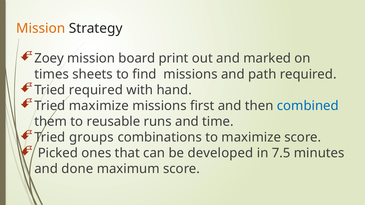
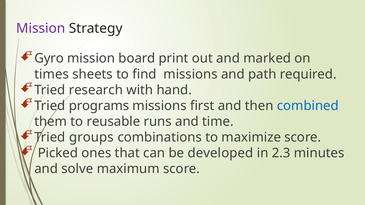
Mission colour: orange -> purple (41, 28)
Zoey: Zoey -> Gyro (49, 58)
Tried required: required -> research (96, 90)
Tried maximize: maximize -> programs (99, 106)
7.5: 7.5 -> 2.3 (281, 153)
done: done -> solve (77, 169)
